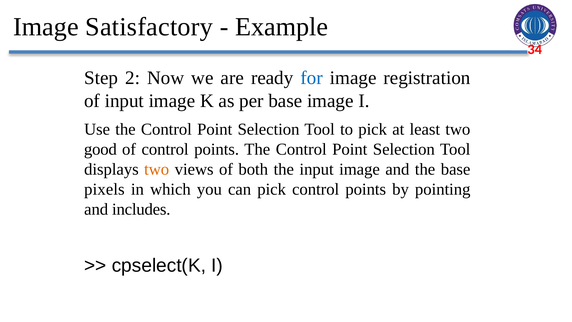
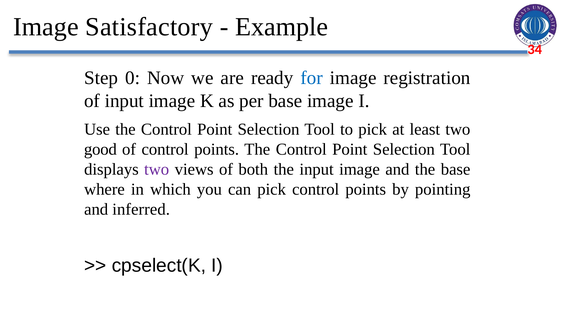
2: 2 -> 0 (133, 78)
two colour: orange -> purple (157, 169)
pixels: pixels -> where (104, 189)
includes: includes -> inferred (141, 209)
